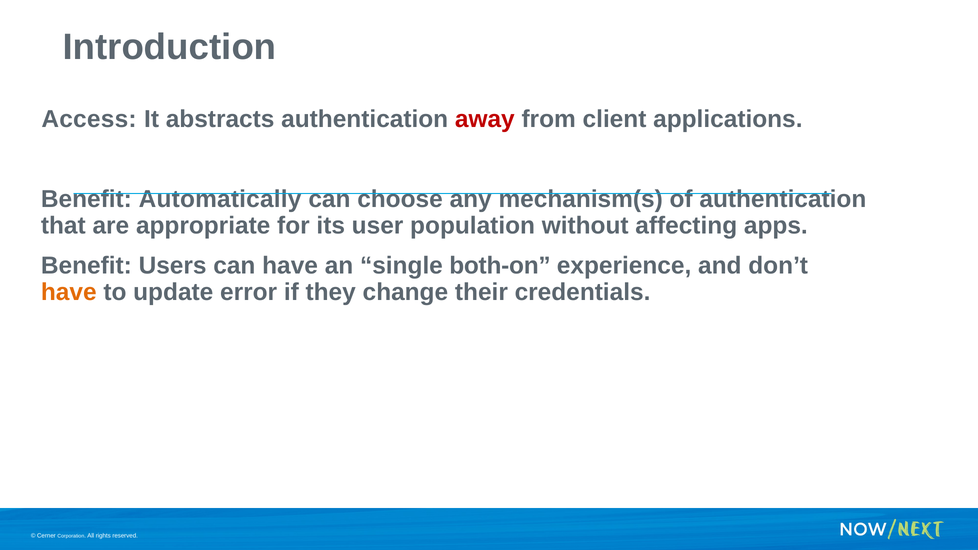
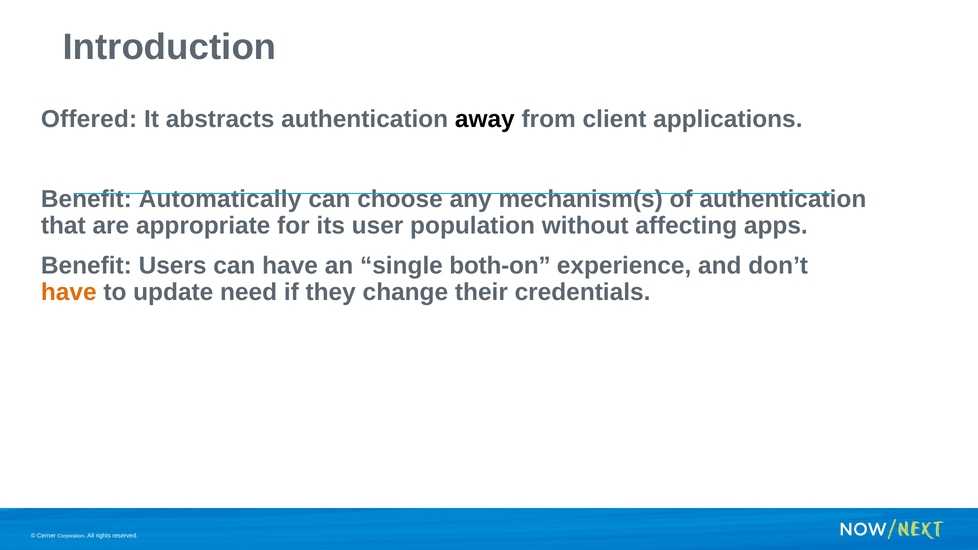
Access: Access -> Offered (89, 119)
away colour: red -> black (485, 119)
error: error -> need (249, 292)
